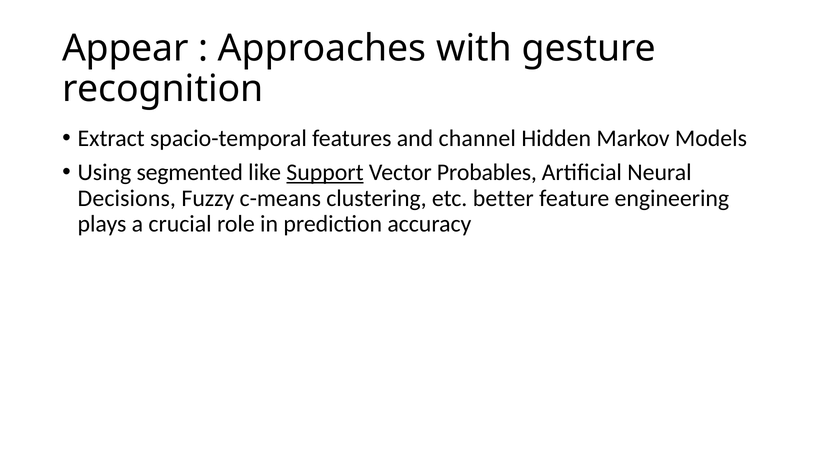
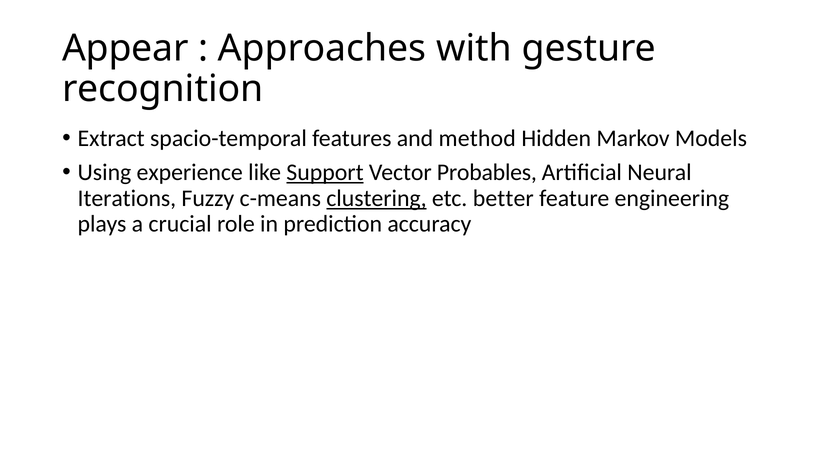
channel: channel -> method (477, 138)
segmented: segmented -> experience (190, 172)
Decisions: Decisions -> Iterations (127, 198)
clustering underline: none -> present (376, 198)
